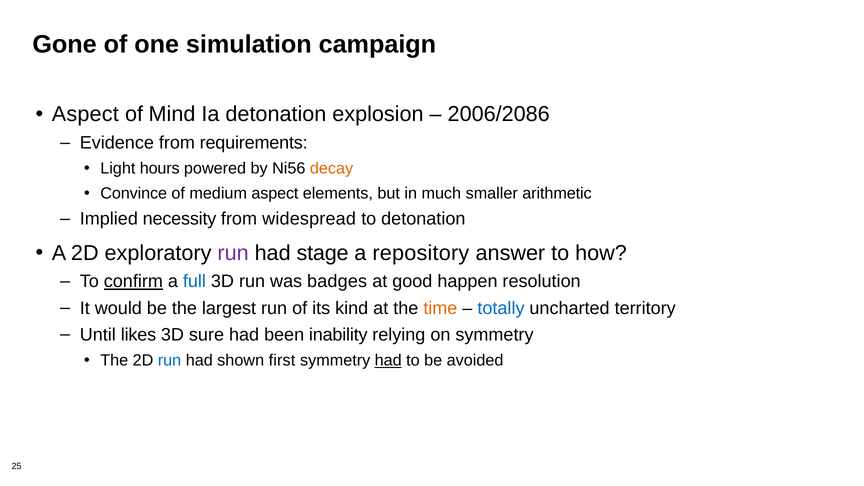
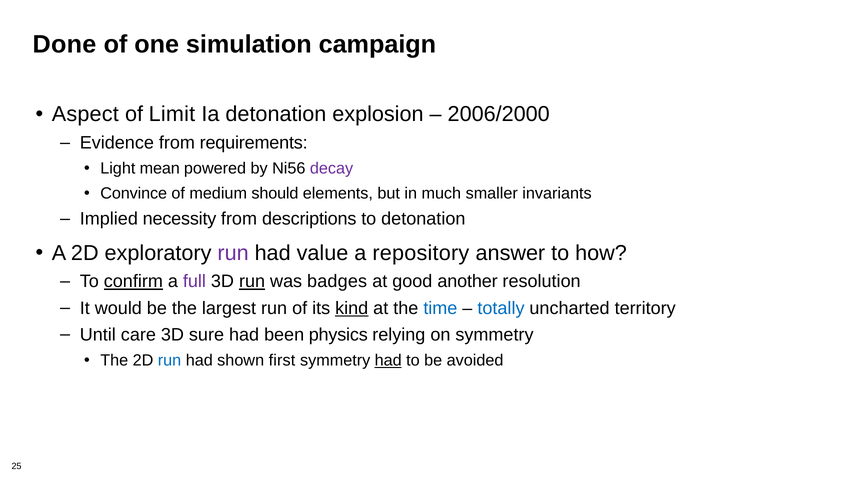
Gone: Gone -> Done (64, 45)
Mind: Mind -> Limit (172, 114)
2006/2086: 2006/2086 -> 2006/2000 (499, 114)
hours: hours -> mean (160, 169)
decay colour: orange -> purple (332, 169)
medium aspect: aspect -> should (275, 193)
arithmetic: arithmetic -> invariants (557, 193)
widespread: widespread -> descriptions (309, 219)
stage: stage -> value (322, 253)
full colour: blue -> purple (194, 282)
run underline: none -> present (252, 282)
happen: happen -> another (468, 282)
kind underline: none -> present (352, 308)
time colour: orange -> blue (440, 308)
likes: likes -> care (138, 335)
inability: inability -> physics (338, 335)
